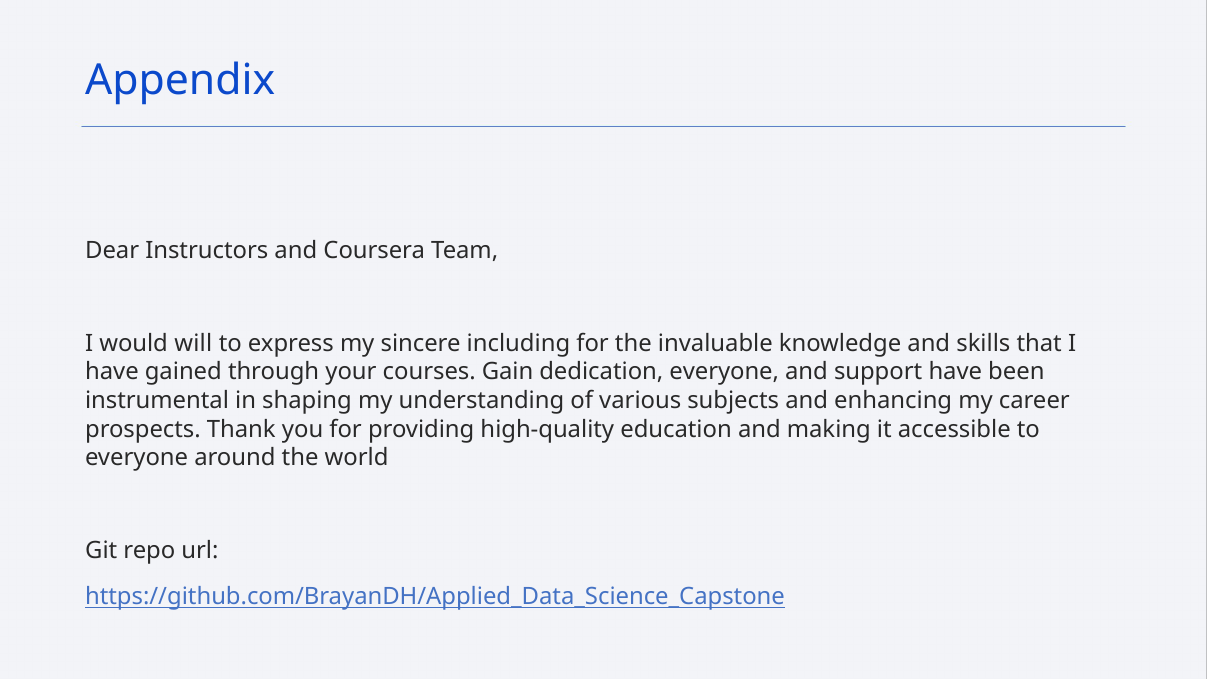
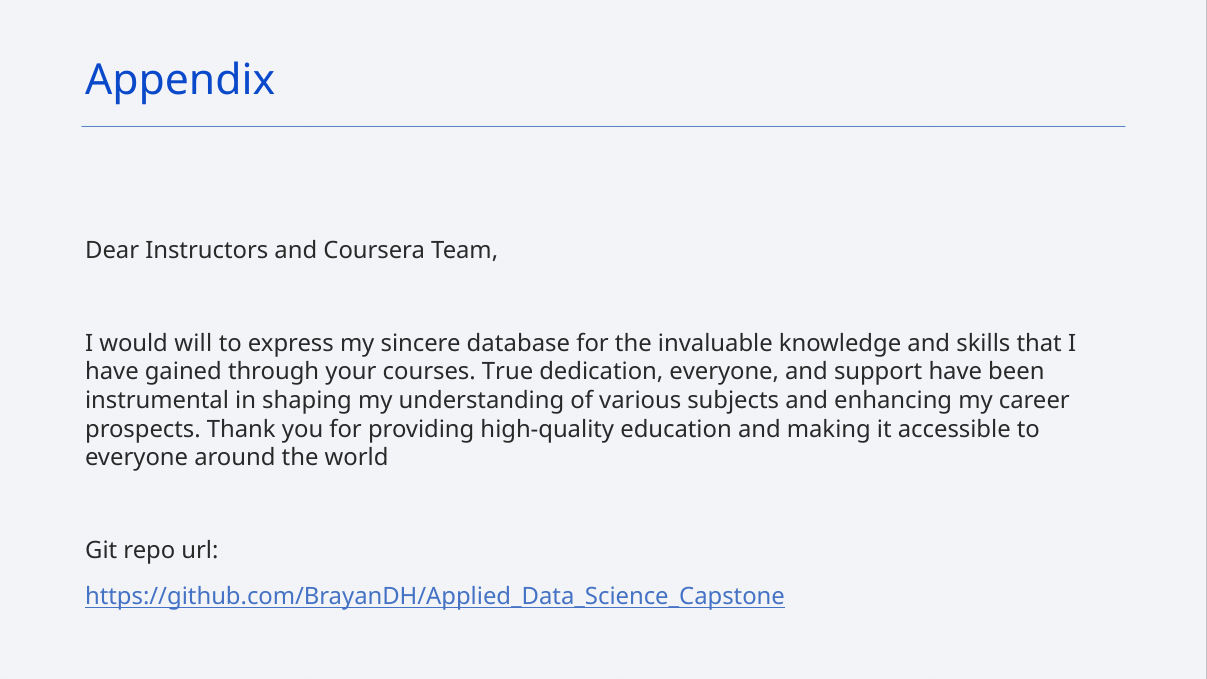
including: including -> database (518, 343)
Gain: Gain -> True (508, 372)
